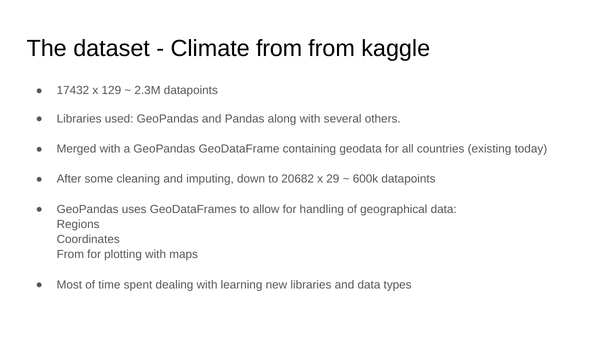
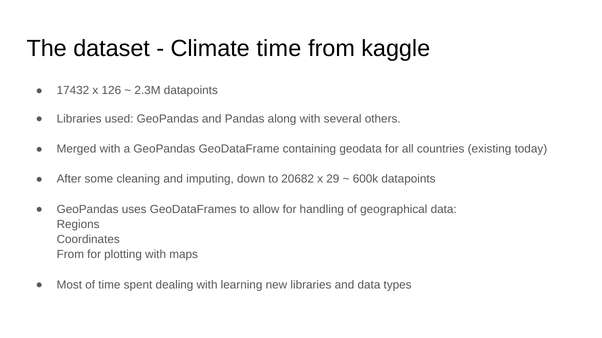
Climate from: from -> time (279, 49)
129: 129 -> 126 (111, 91)
